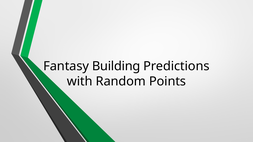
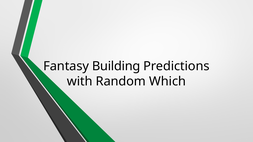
Points: Points -> Which (168, 81)
